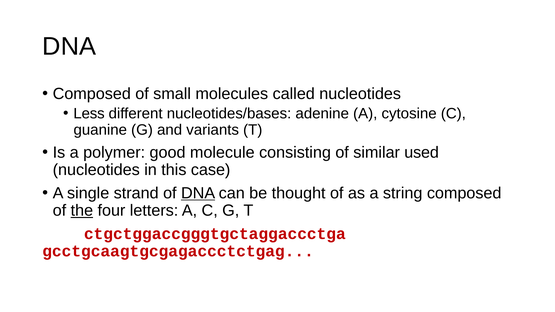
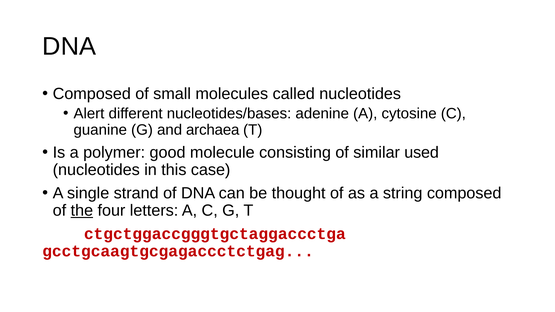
Less: Less -> Alert (89, 114)
variants: variants -> archaea (213, 130)
DNA underline: present -> none (198, 193)
